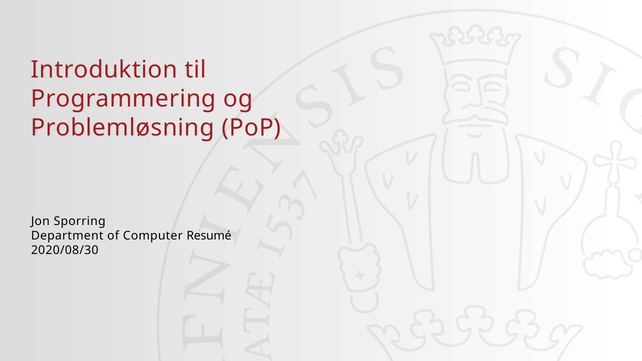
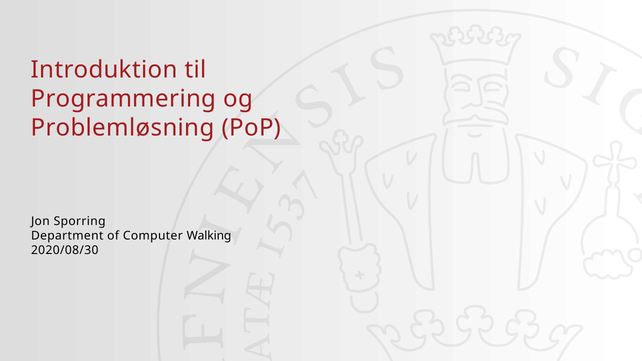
Resumé: Resumé -> Walking (209, 236)
